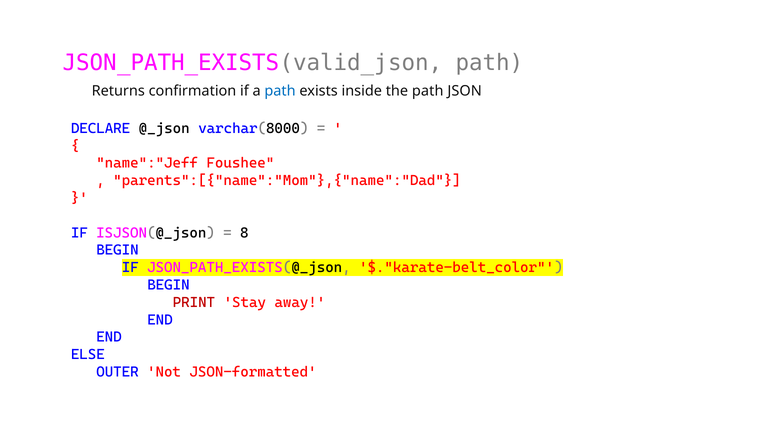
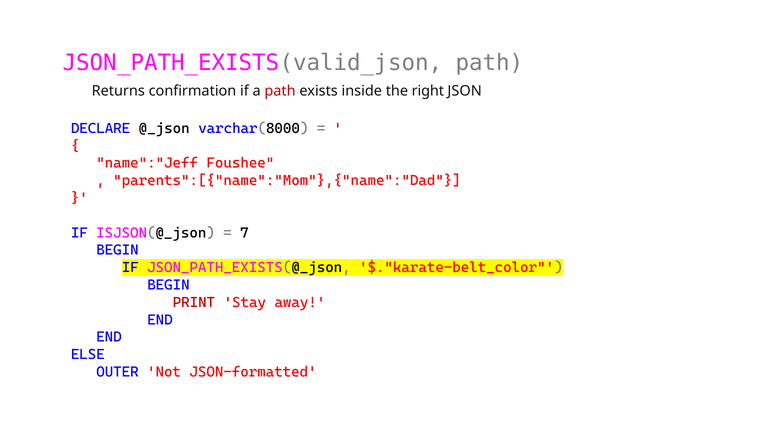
path colour: blue -> red (280, 91)
the path: path -> right (428, 91)
8: 8 -> 7 (244, 233)
